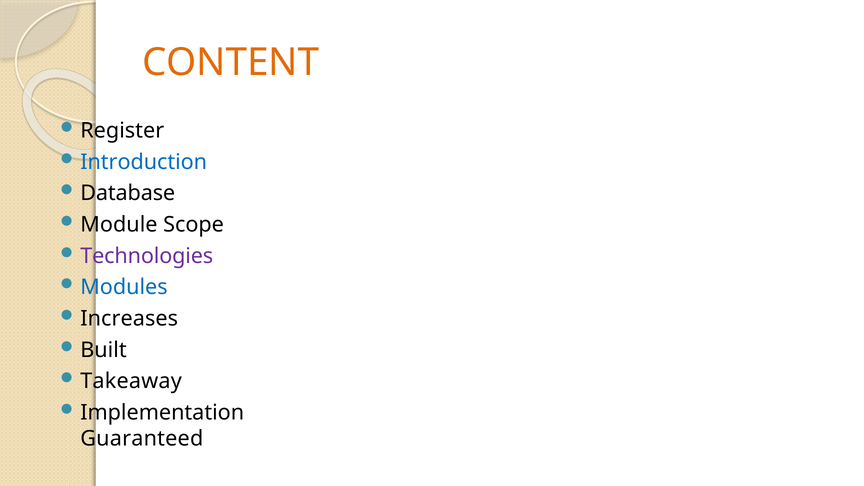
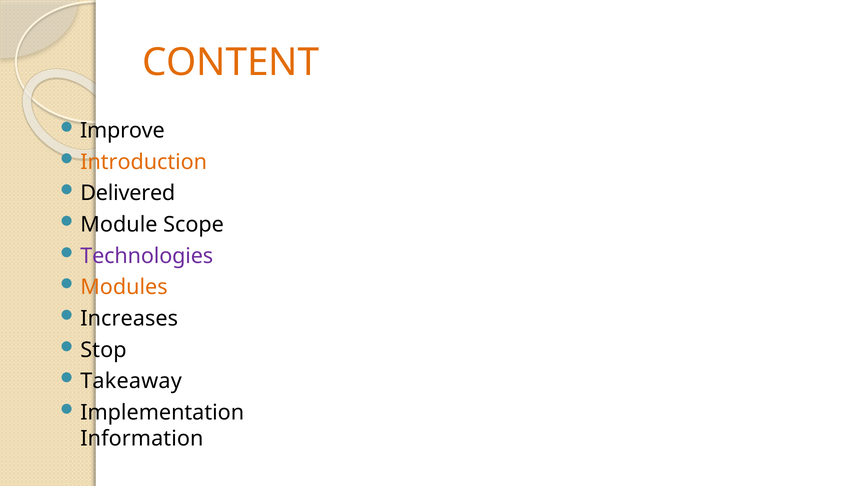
Register: Register -> Improve (122, 131)
Introduction colour: blue -> orange (144, 162)
Database: Database -> Delivered (128, 193)
Modules colour: blue -> orange (124, 287)
Built: Built -> Stop (103, 350)
Guaranteed: Guaranteed -> Information (142, 438)
